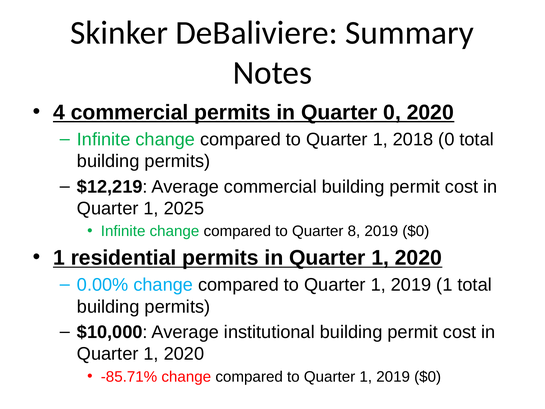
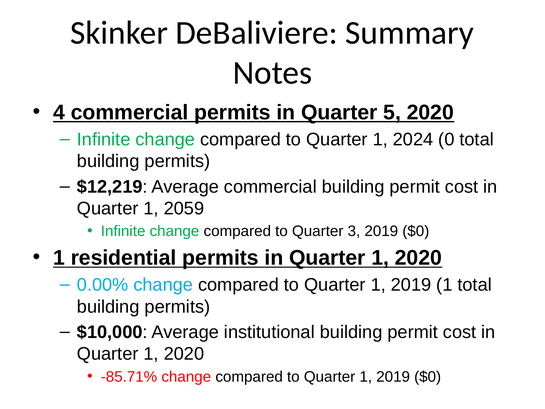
Quarter 0: 0 -> 5 (392, 112)
2018: 2018 -> 2024 (413, 139)
2025: 2025 -> 2059 (184, 208)
8: 8 -> 3 (354, 231)
